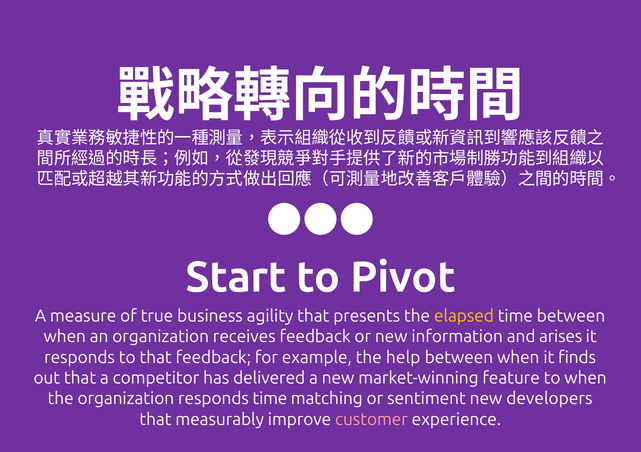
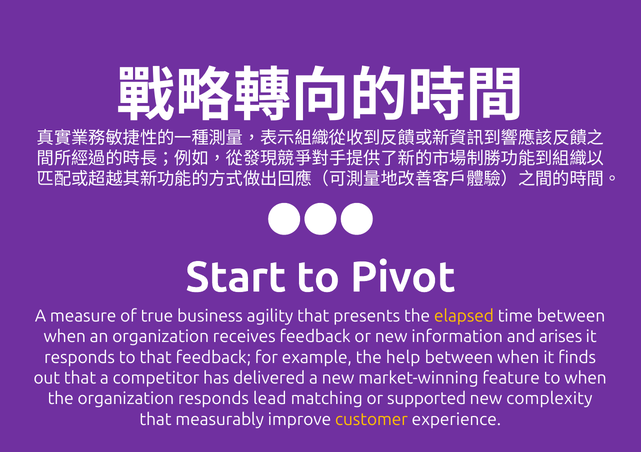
responds time: time -> lead (270, 399)
sentiment: sentiment -> supported (427, 399)
developers: developers -> complexity (549, 399)
customer colour: pink -> yellow (371, 419)
